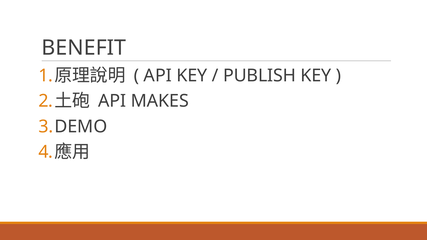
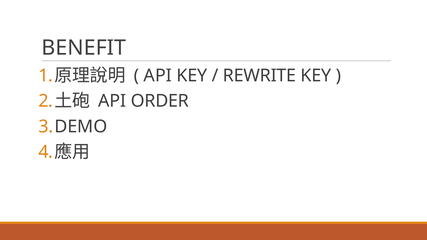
PUBLISH: PUBLISH -> REWRITE (260, 76)
MAKES: MAKES -> ORDER (160, 101)
